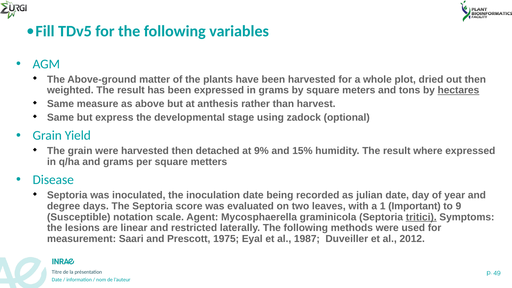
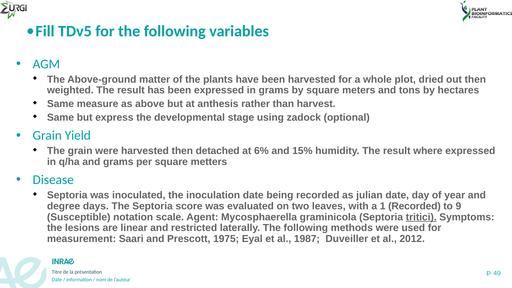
hectares underline: present -> none (458, 90)
9%: 9% -> 6% (261, 151)
1 Important: Important -> Recorded (414, 206)
